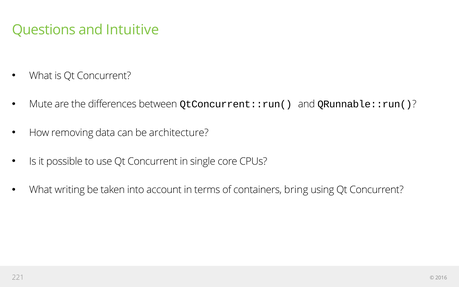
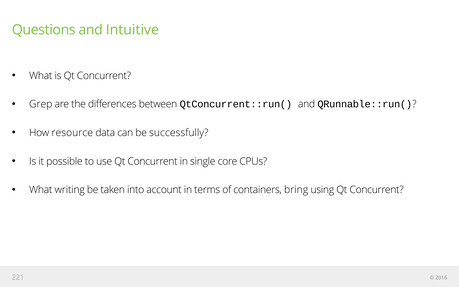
Mute: Mute -> Grep (41, 104)
removing: removing -> resource (72, 133)
architecture: architecture -> successfully (179, 133)
